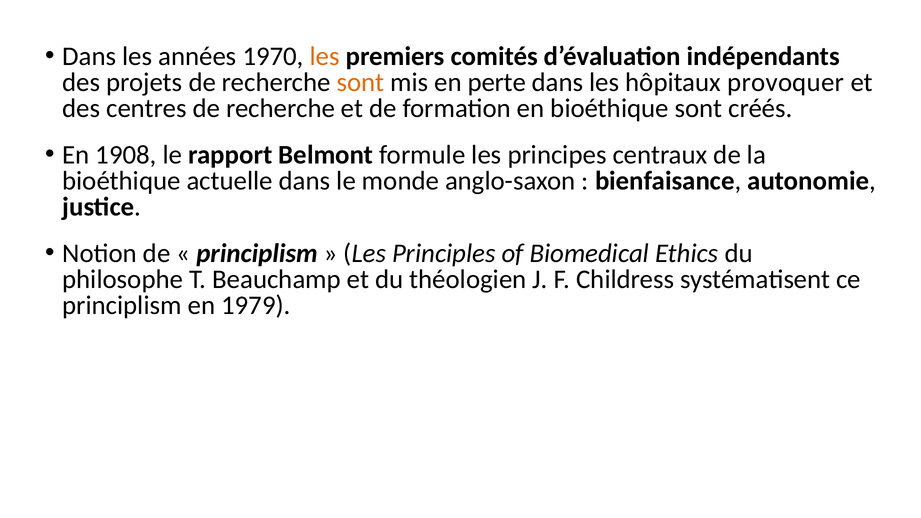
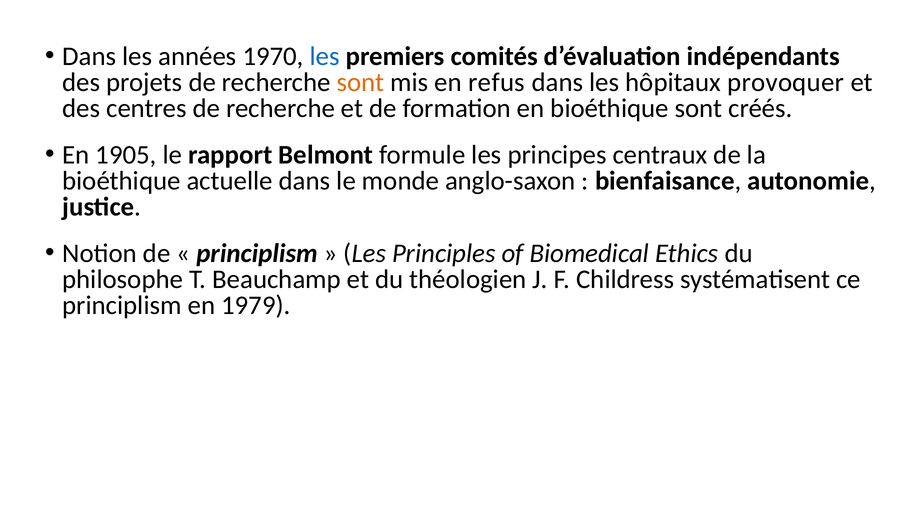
les colour: orange -> blue (325, 57)
perte: perte -> refus (497, 82)
1908: 1908 -> 1905 (126, 155)
